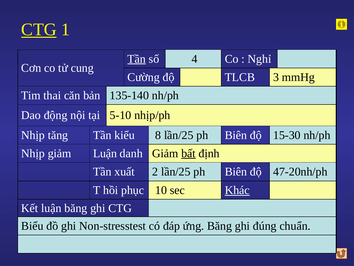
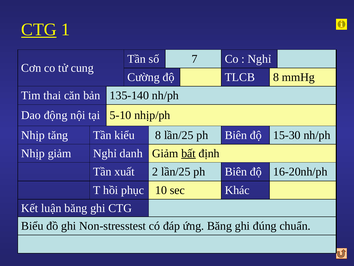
Tần underline: present -> none (137, 59)
4: 4 -> 7 (195, 59)
TLCB 3: 3 -> 8 (276, 77)
giảm Luận: Luận -> Nghỉ (105, 153)
47-20nh/ph: 47-20nh/ph -> 16-20nh/ph (300, 171)
Khác underline: present -> none (237, 190)
